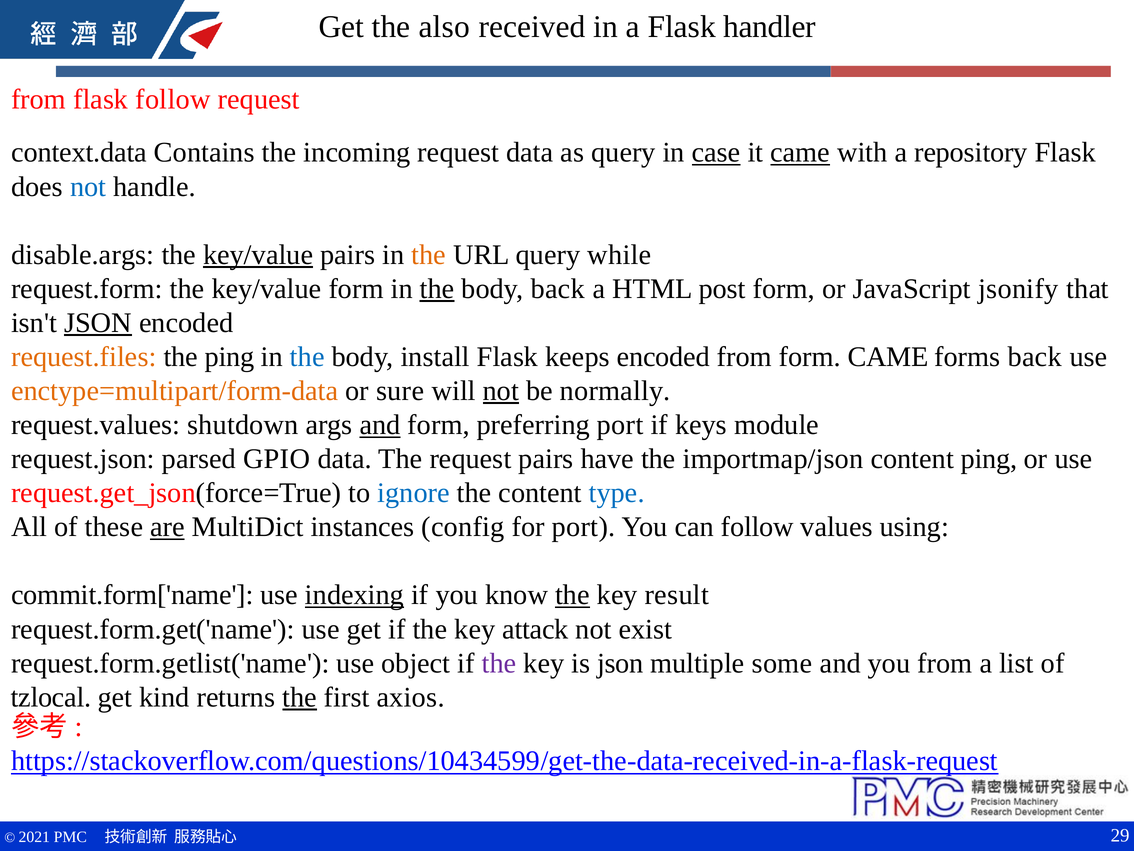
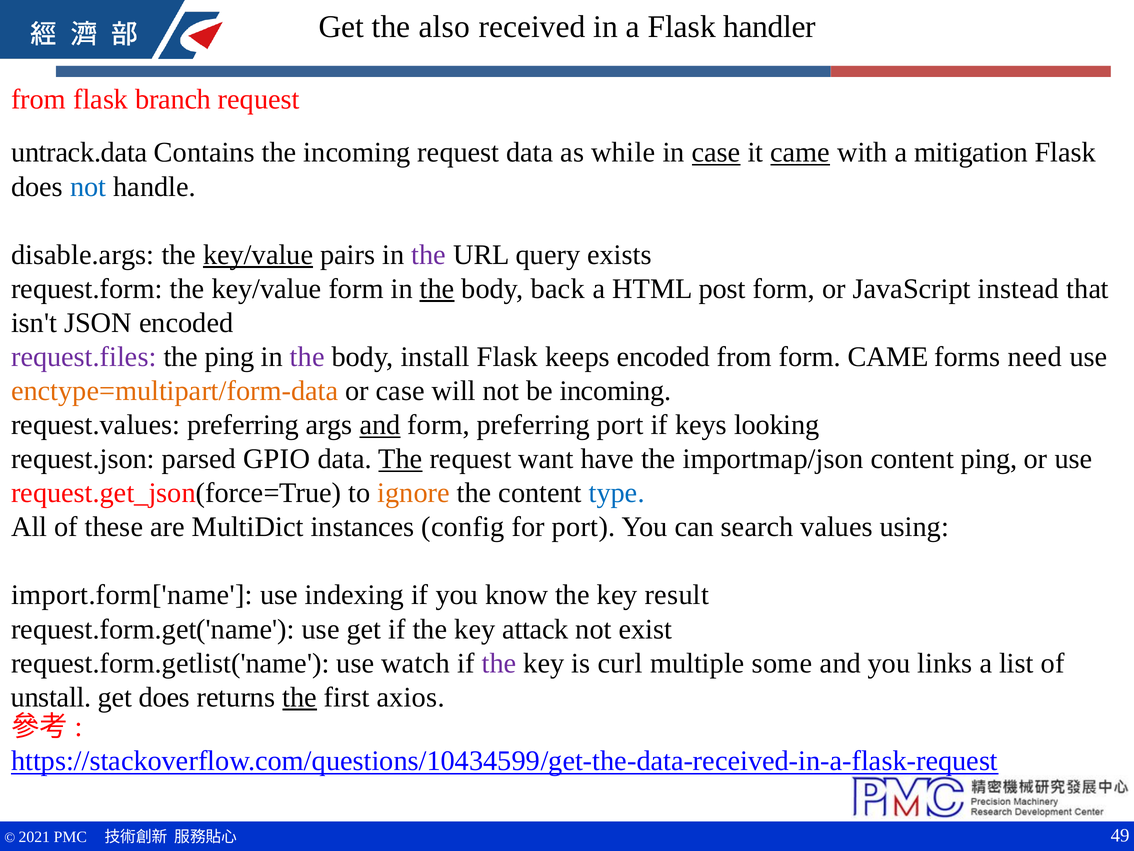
flask follow: follow -> branch (173, 100)
context.data: context.data -> untrack.data (79, 153)
as query: query -> while (623, 153)
repository: repository -> mitigation (971, 153)
the colour: orange -> purple (429, 255)
while: while -> exists (620, 255)
jsonify: jsonify -> instead (1018, 289)
JSON underline: present -> none (98, 323)
request.files colour: orange -> purple (84, 357)
the colour: blue -> purple (307, 357)
forms back: back -> need (1035, 357)
or sure: sure -> case (400, 391)
not underline: present -> none (501, 391)
be normally: normally -> incoming (615, 391)
request.values shutdown: shutdown -> preferring (243, 425)
module: module -> looking (777, 425)
The underline: none -> present (400, 459)
request pairs: pairs -> want (546, 459)
ignore colour: blue -> orange (414, 493)
are underline: present -> none (167, 527)
can follow: follow -> search (757, 527)
commit.form['name: commit.form['name -> import.form['name (132, 595)
indexing underline: present -> none (355, 595)
the underline: present -> none (572, 595)
object: object -> watch (416, 663)
is json: json -> curl (620, 663)
you from: from -> links (945, 663)
tzlocal: tzlocal -> unstall (51, 697)
get kind: kind -> does (164, 697)
29: 29 -> 49 (1120, 835)
